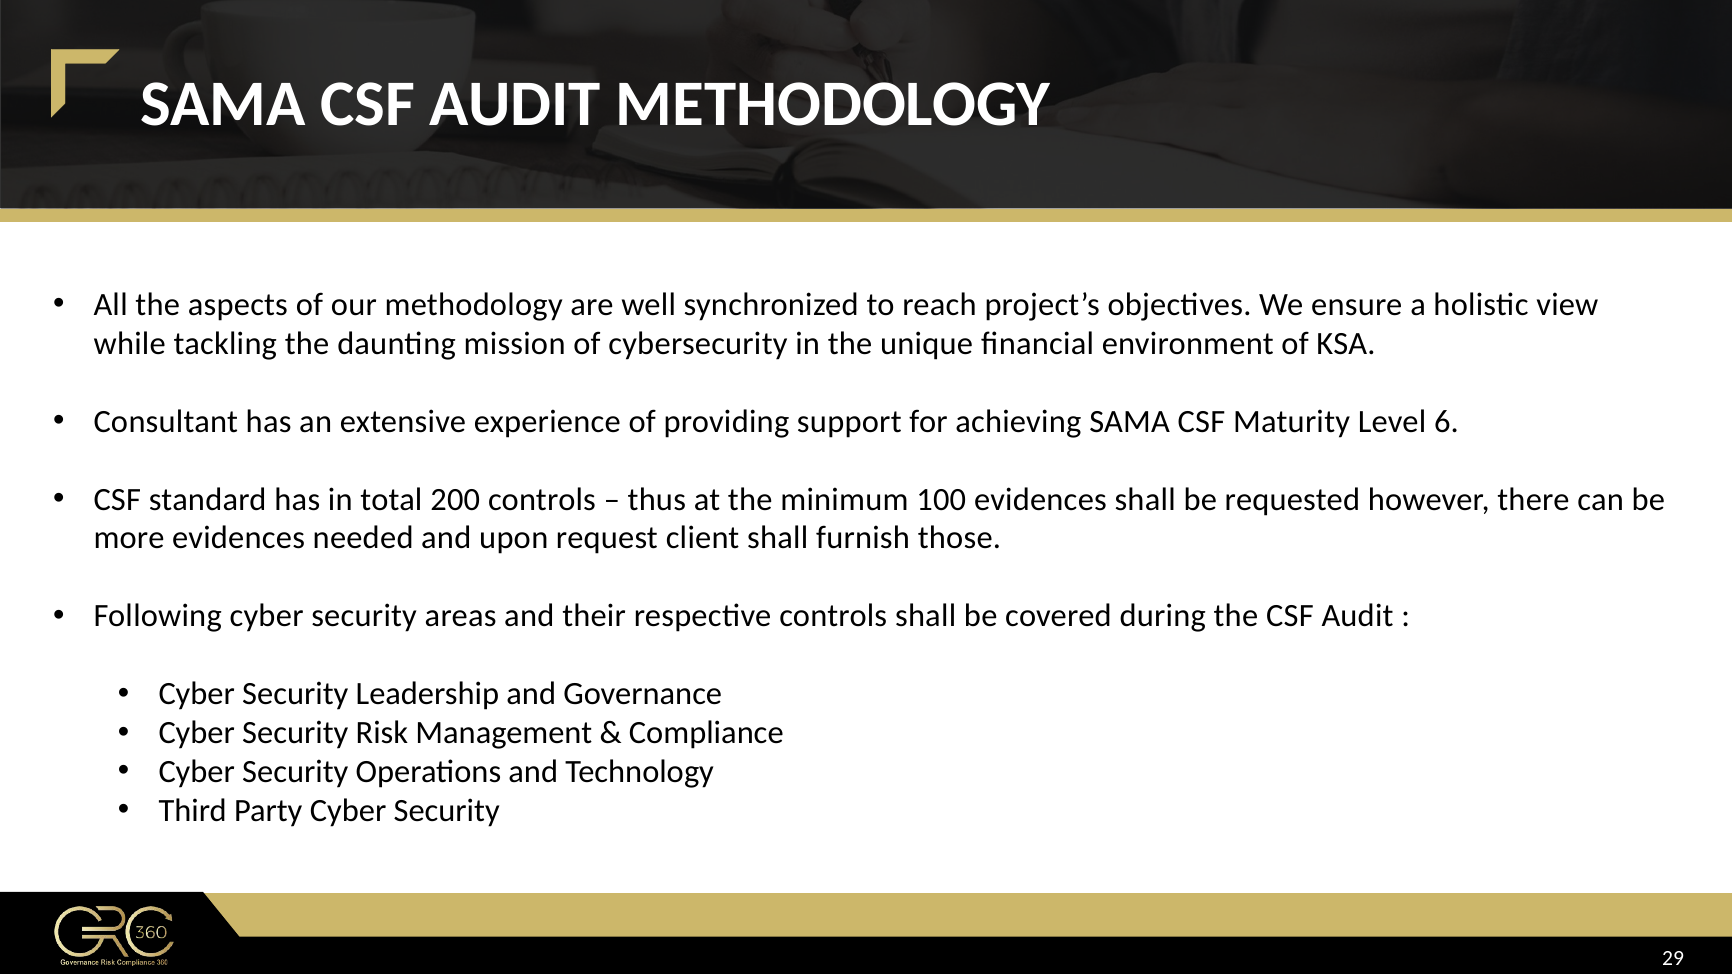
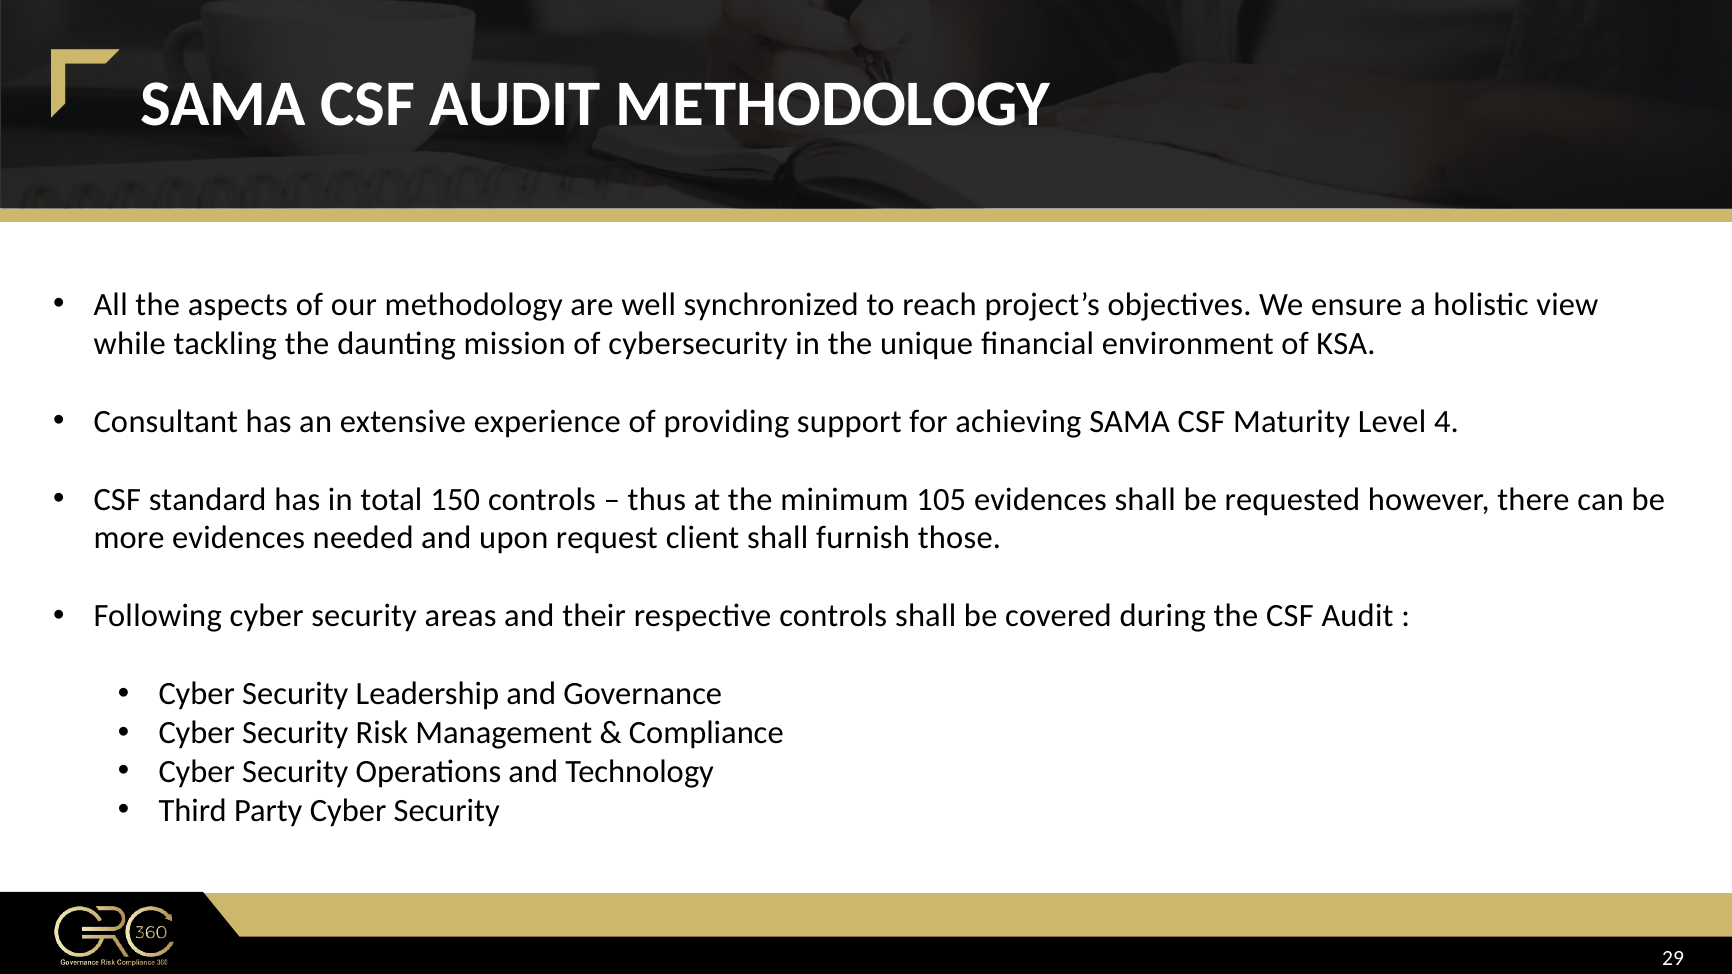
6: 6 -> 4 (1447, 421)
200: 200 -> 150 (455, 499)
100: 100 -> 105 (941, 499)
